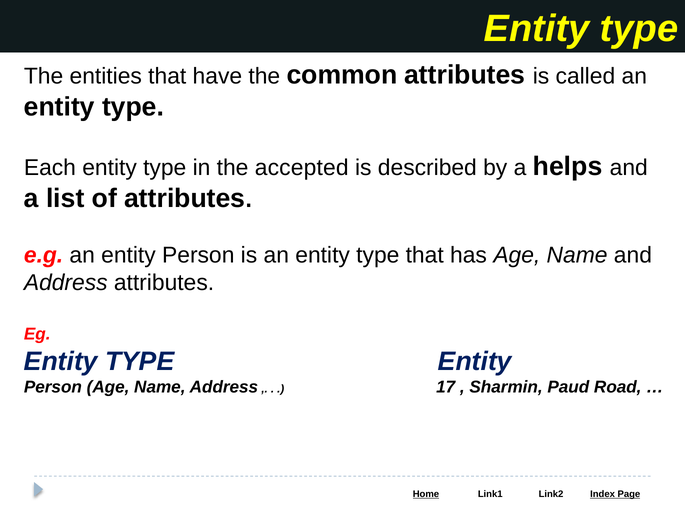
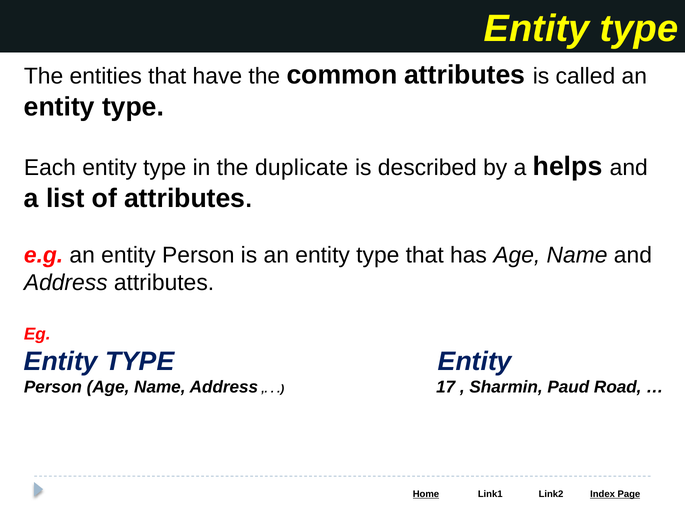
accepted: accepted -> duplicate (302, 168)
